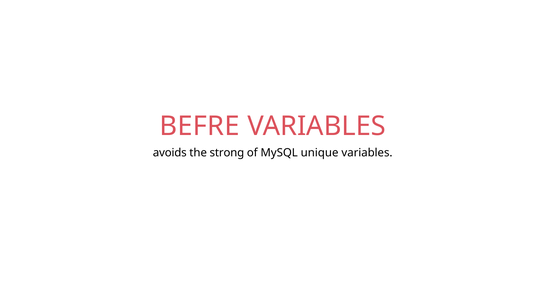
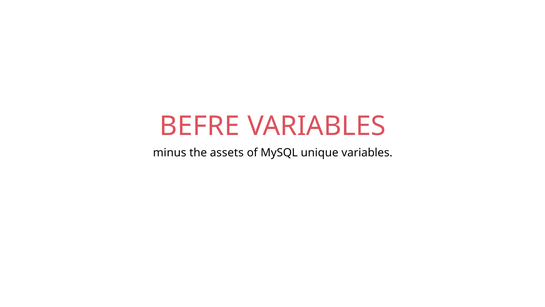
avoids: avoids -> minus (170, 153)
strong: strong -> assets (227, 153)
